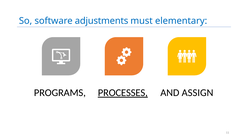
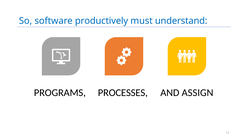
adjustments: adjustments -> productively (102, 21)
elementary: elementary -> understand (181, 21)
PROCESSES underline: present -> none (123, 93)
